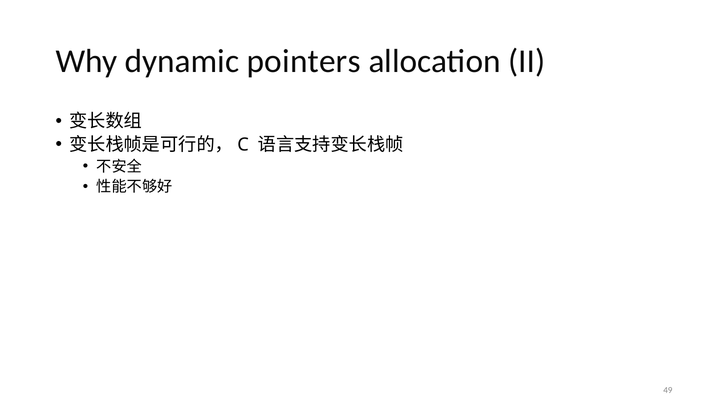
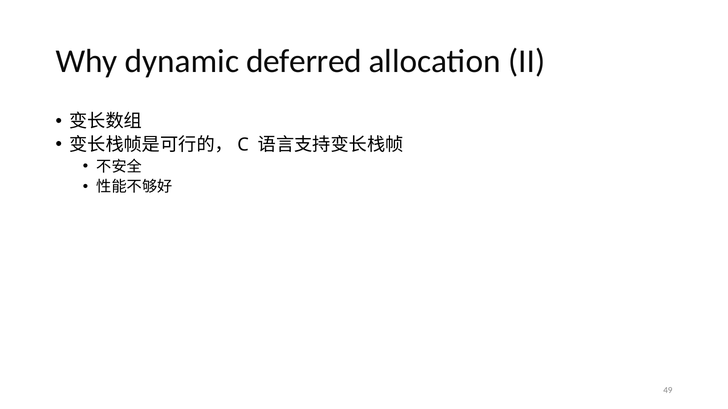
pointers: pointers -> deferred (304, 61)
